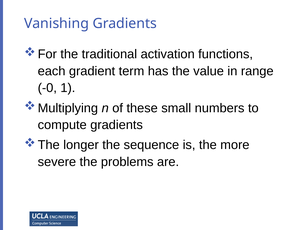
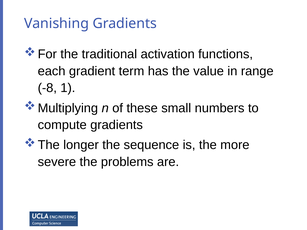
-0: -0 -> -8 (47, 88)
